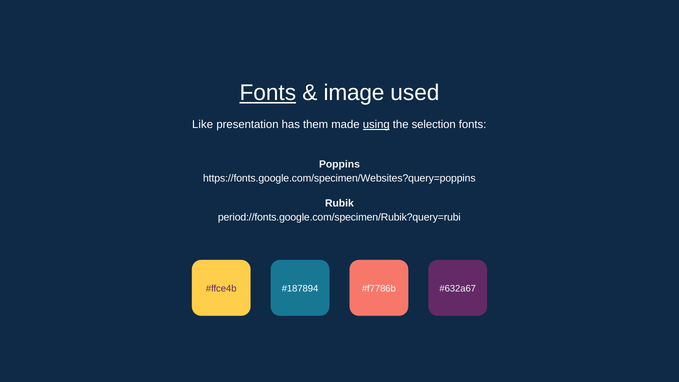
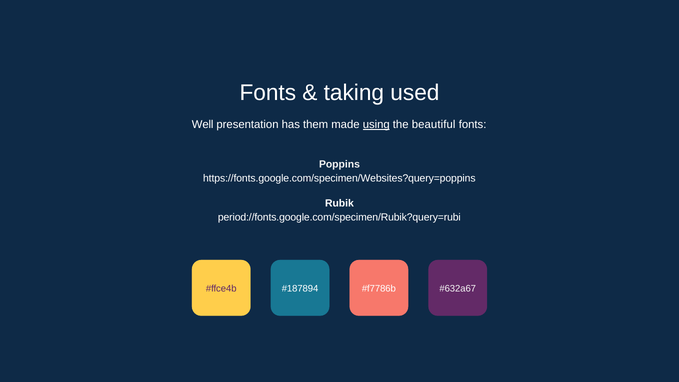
Fonts underline: present -> none (268, 93)
image: image -> taking (354, 93)
Like: Like -> Well (203, 125)
selection: selection -> beautiful (434, 125)
